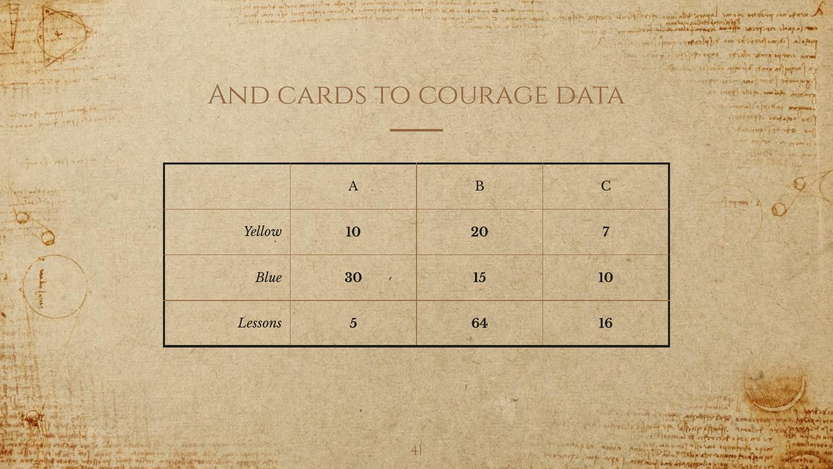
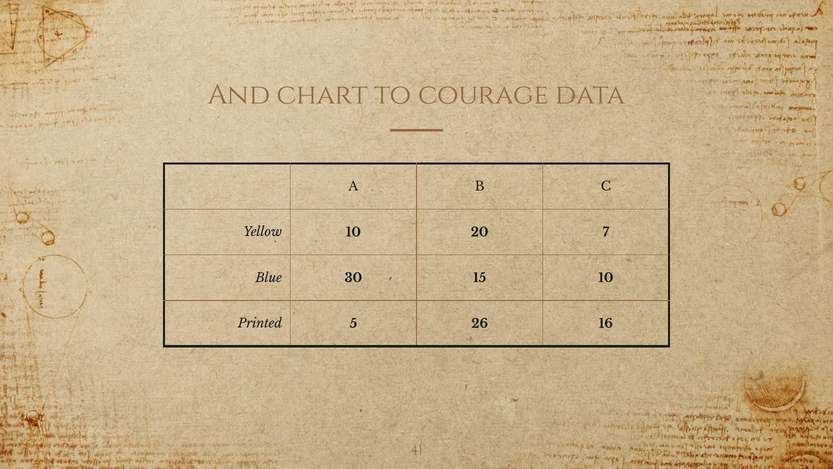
cards: cards -> chart (322, 95)
Lessons: Lessons -> Printed (260, 323)
64: 64 -> 26 (480, 323)
